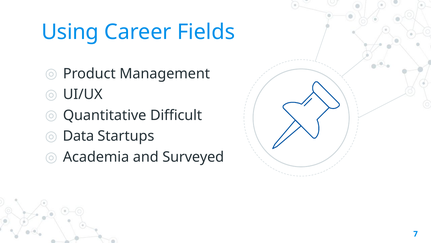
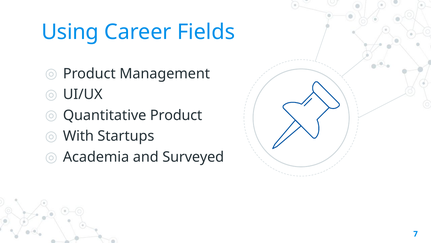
Quantitative Difficult: Difficult -> Product (176, 115)
Data: Data -> With (78, 136)
